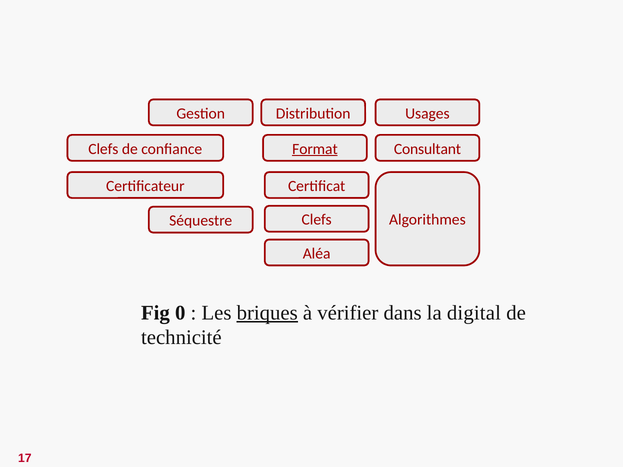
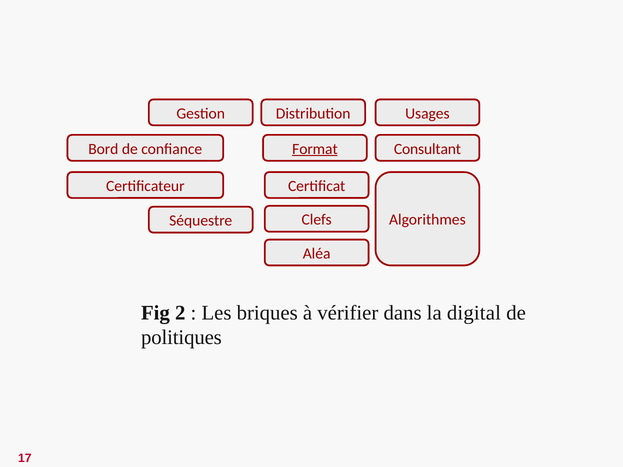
Clefs: Clefs -> Bord (103, 149)
0: 0 -> 2 (180, 313)
briques underline: present -> none (267, 313)
technicité: technicité -> politiques (181, 338)
